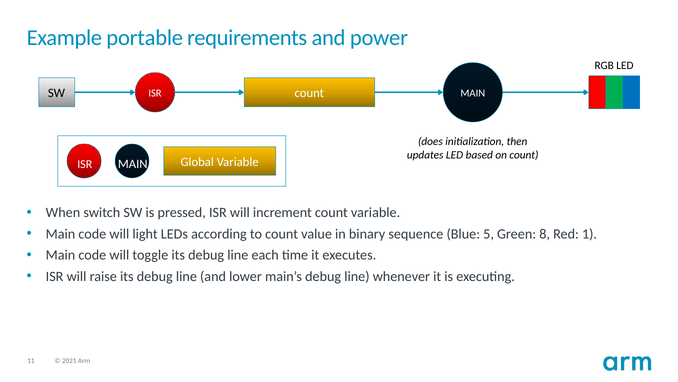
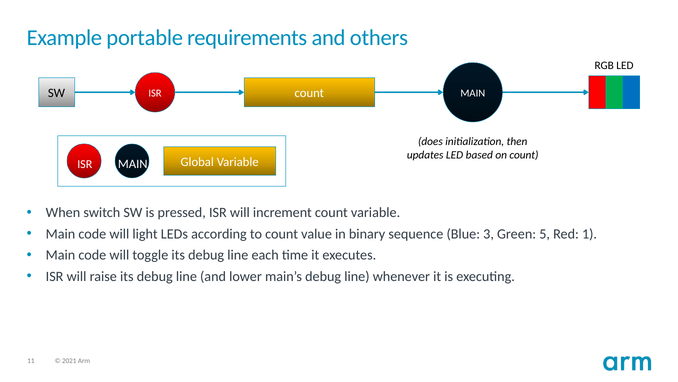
power: power -> others (379, 37)
5: 5 -> 3 (489, 234)
8: 8 -> 5 (545, 234)
